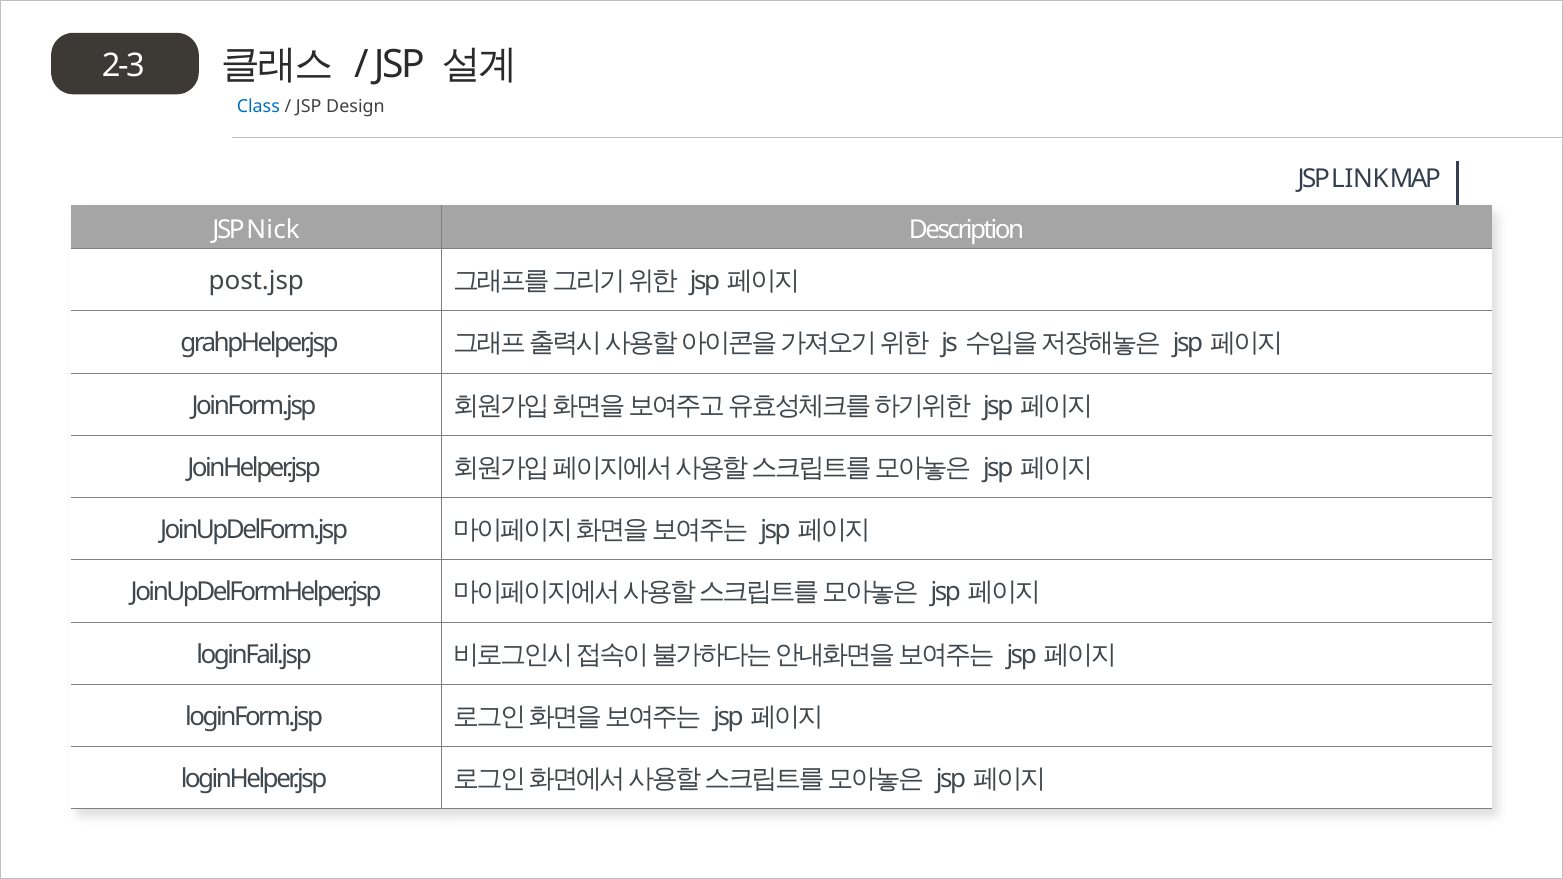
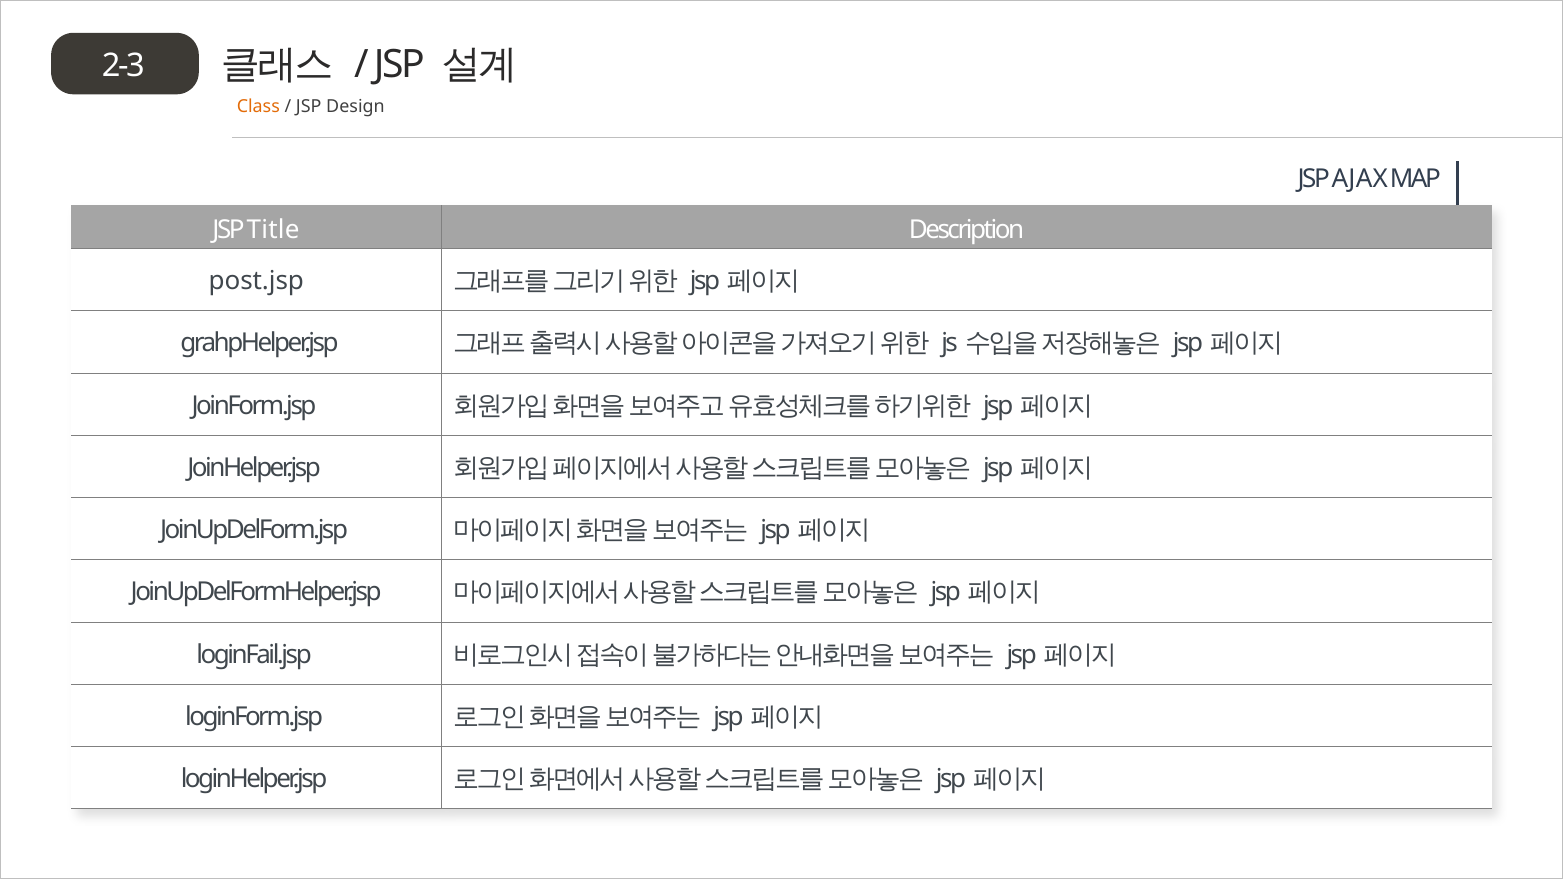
Class colour: blue -> orange (258, 106)
LINK: LINK -> AJAX (1360, 179)
Nick: Nick -> Title (273, 230)
